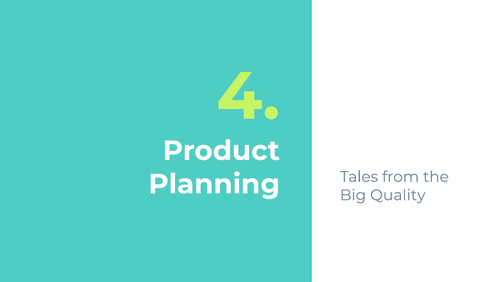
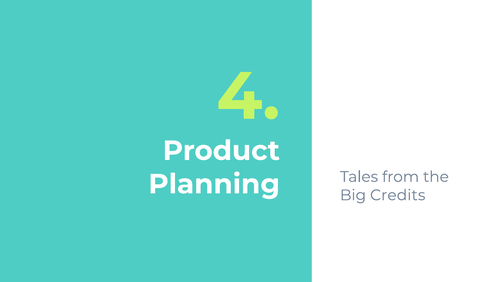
Quality: Quality -> Credits (398, 195)
